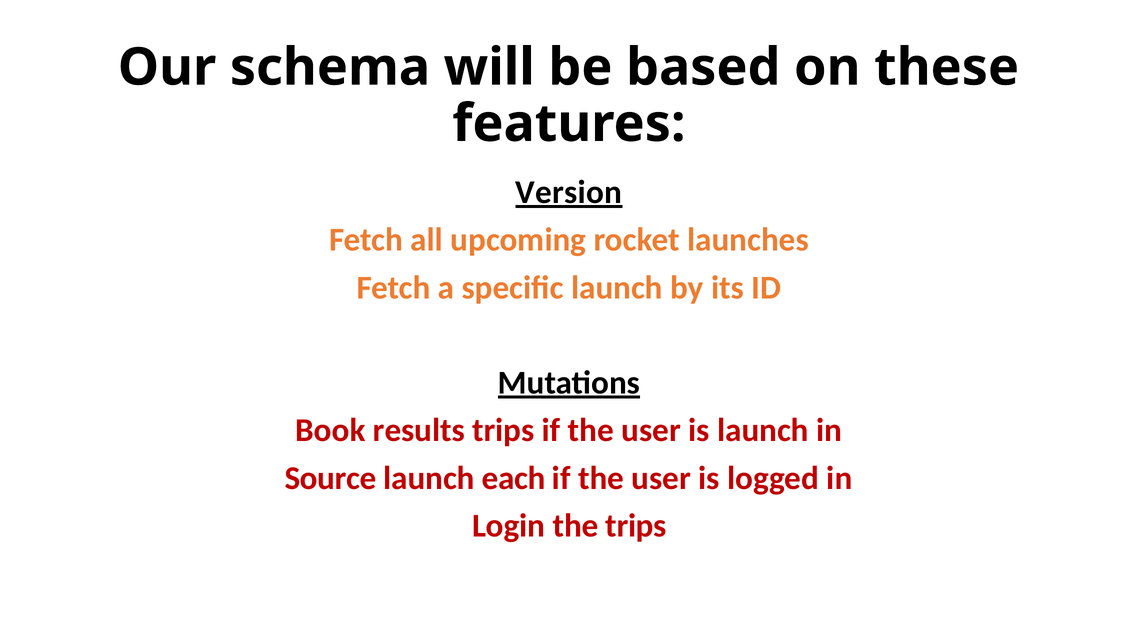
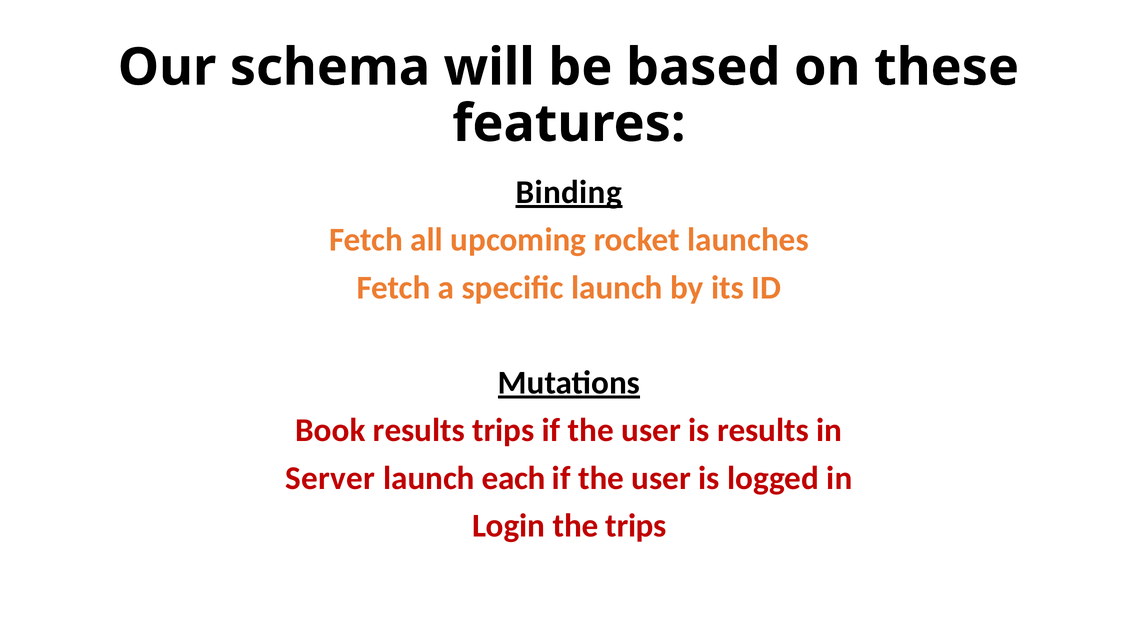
Version: Version -> Binding (569, 192)
is launch: launch -> results (763, 431)
Source: Source -> Server (330, 478)
